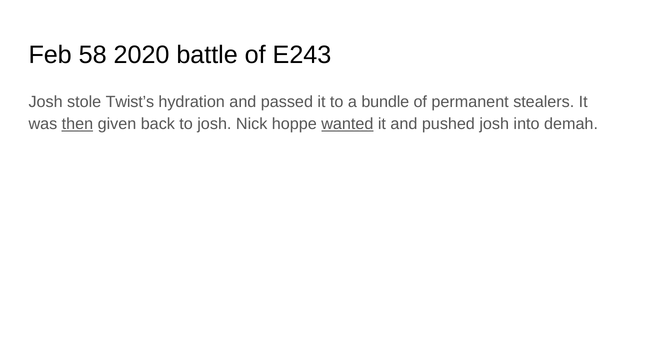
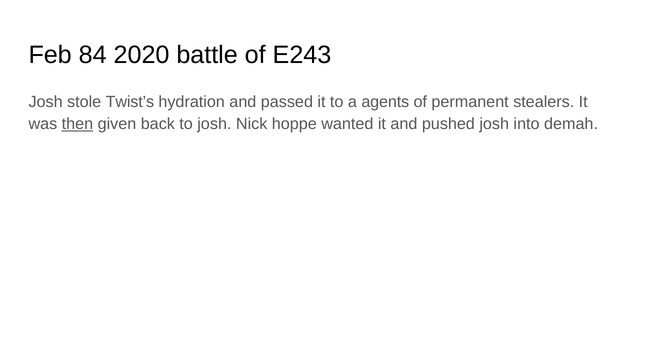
58: 58 -> 84 (93, 55)
bundle: bundle -> agents (385, 102)
wanted underline: present -> none (347, 124)
